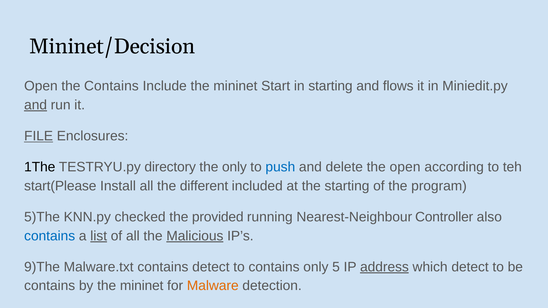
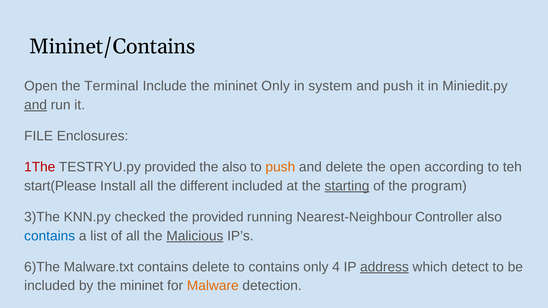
Mininet/Decision: Mininet/Decision -> Mininet/Contains (112, 46)
the Contains: Contains -> Terminal (111, 86)
mininet Start: Start -> Only (276, 86)
in starting: starting -> system (330, 86)
and flows: flows -> push (398, 86)
FILE underline: present -> none (39, 136)
1The colour: black -> red (40, 167)
TESTRYU.py directory: directory -> provided (170, 167)
the only: only -> also (234, 167)
push colour: blue -> orange (280, 167)
starting underline: none -> present (347, 186)
5)The: 5)The -> 3)The (42, 217)
list underline: present -> none (99, 236)
9)The: 9)The -> 6)The (42, 267)
contains detect: detect -> delete (211, 267)
5: 5 -> 4 (336, 267)
contains: contains -> included (50, 286)
